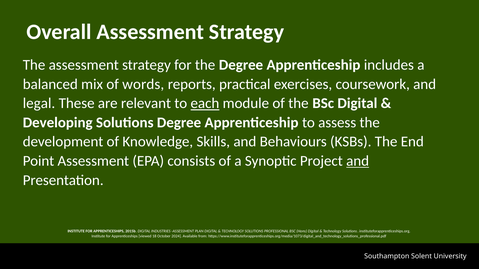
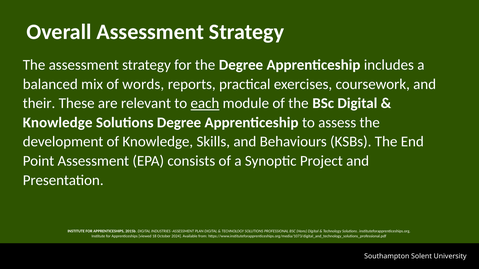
legal: legal -> their (39, 104)
Developing: Developing -> Knowledge (58, 123)
and underline: present -> none (358, 161)
